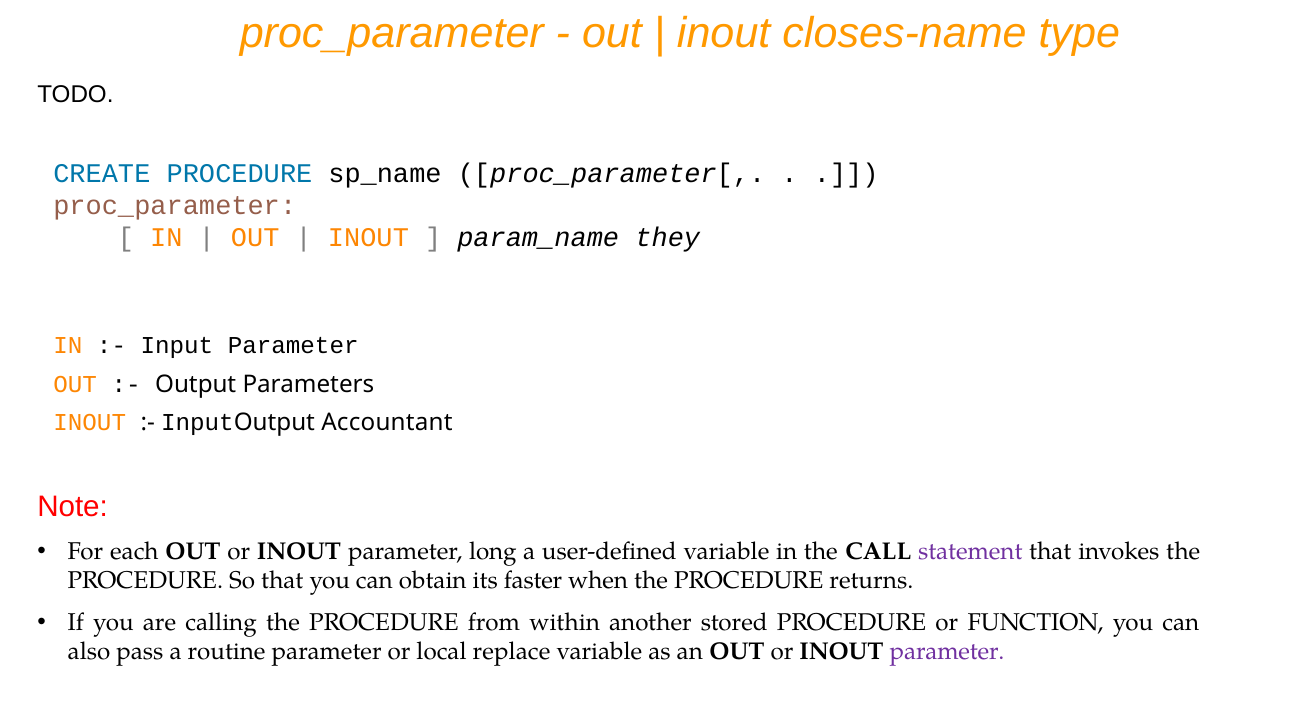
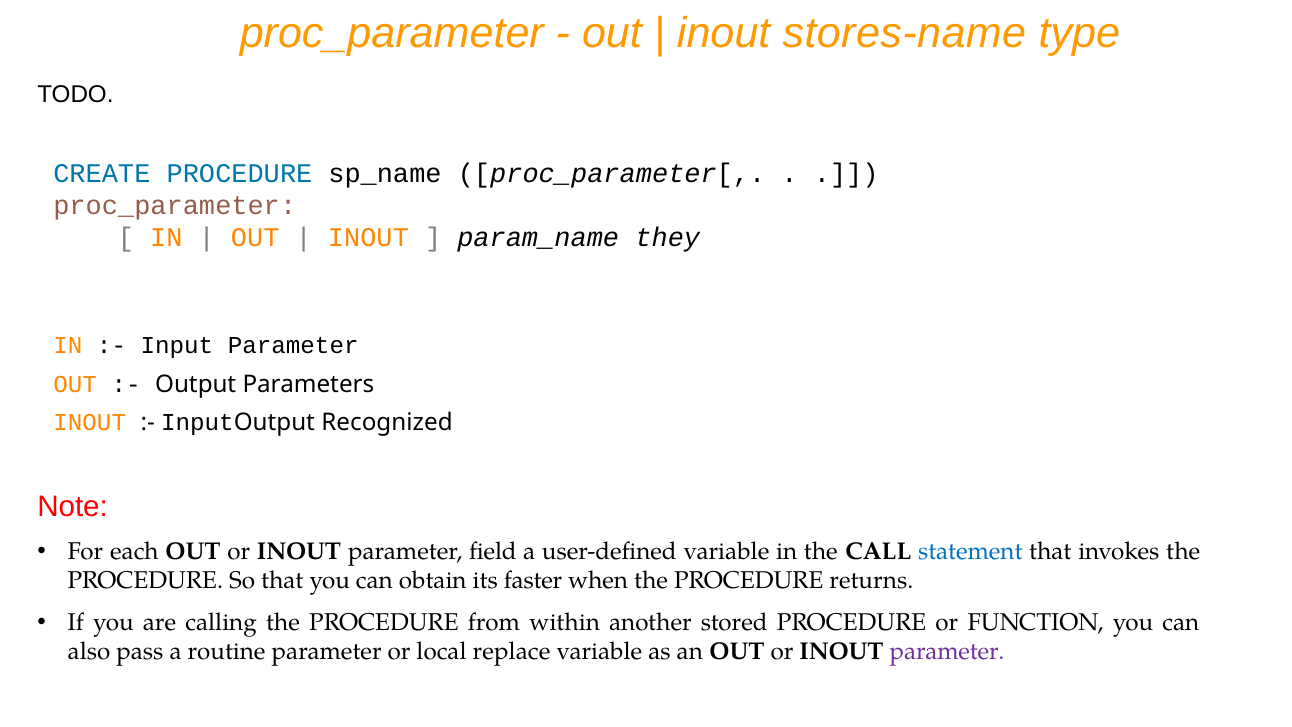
closes-name: closes-name -> stores-name (904, 34)
Accountant: Accountant -> Recognized (387, 423)
long: long -> field (493, 551)
statement colour: purple -> blue (970, 551)
